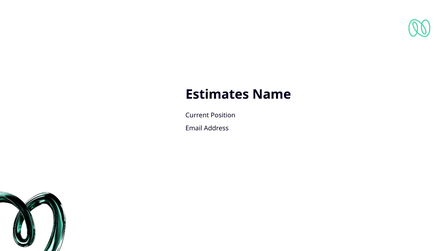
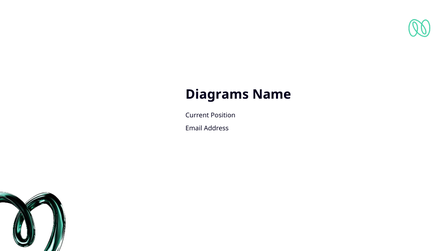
Estimates: Estimates -> Diagrams (217, 95)
